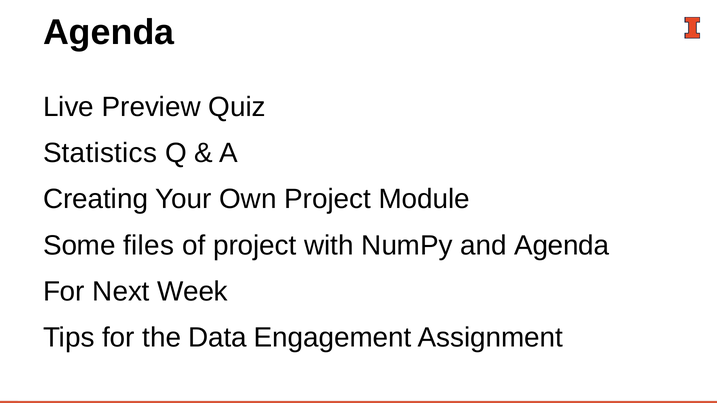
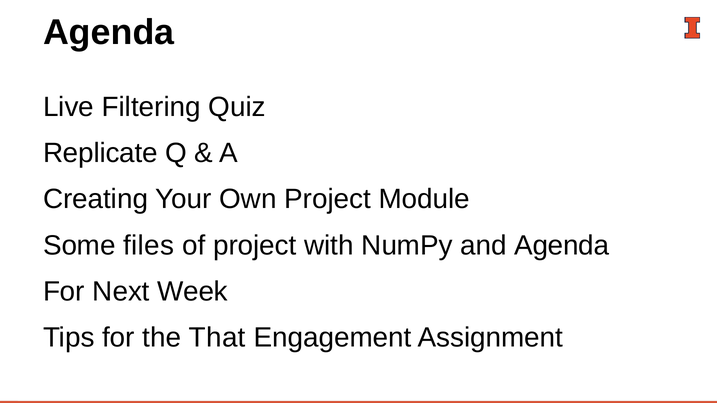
Preview: Preview -> Filtering (151, 107)
Statistics: Statistics -> Replicate (100, 153)
Data: Data -> That (217, 338)
